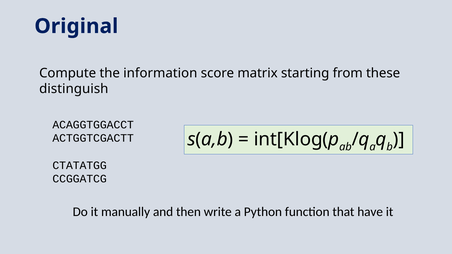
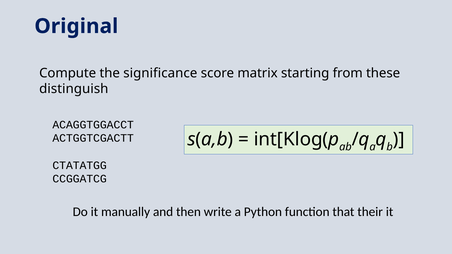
information: information -> significance (160, 73)
have: have -> their (370, 212)
